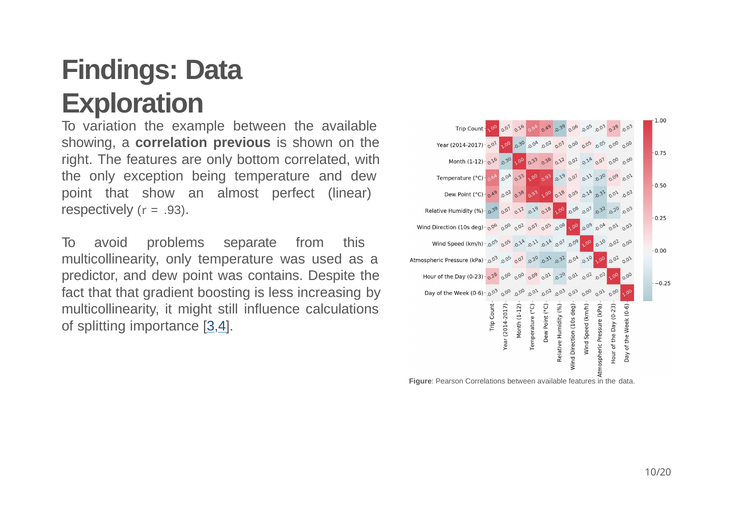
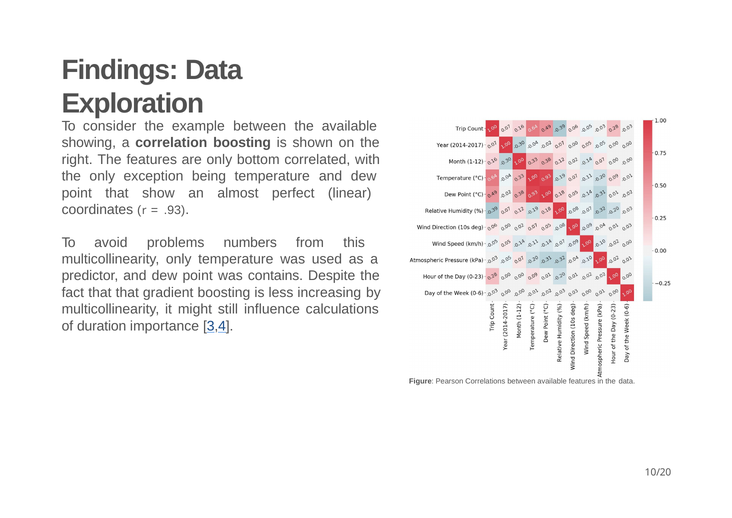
variation: variation -> consider (110, 126)
correlation previous: previous -> boosting (242, 143)
respectively: respectively -> coordinates (97, 210)
separate: separate -> numbers (250, 242)
splitting: splitting -> duration (102, 326)
